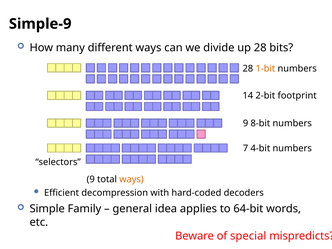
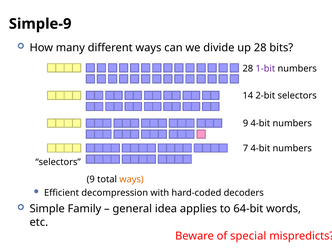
1-bit colour: orange -> purple (265, 69)
2-bit footprint: footprint -> selectors (297, 96)
9 8-bit: 8-bit -> 4-bit (260, 123)
